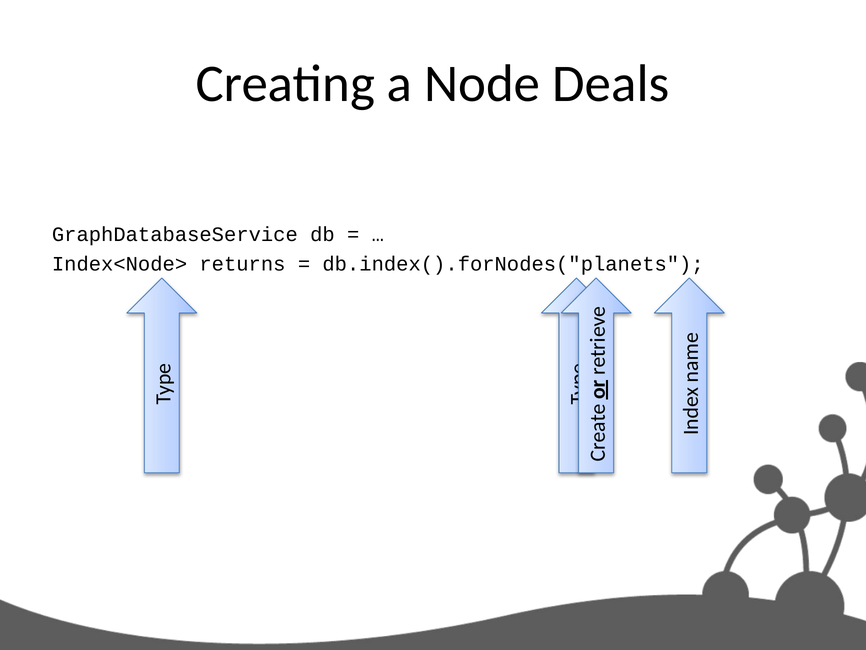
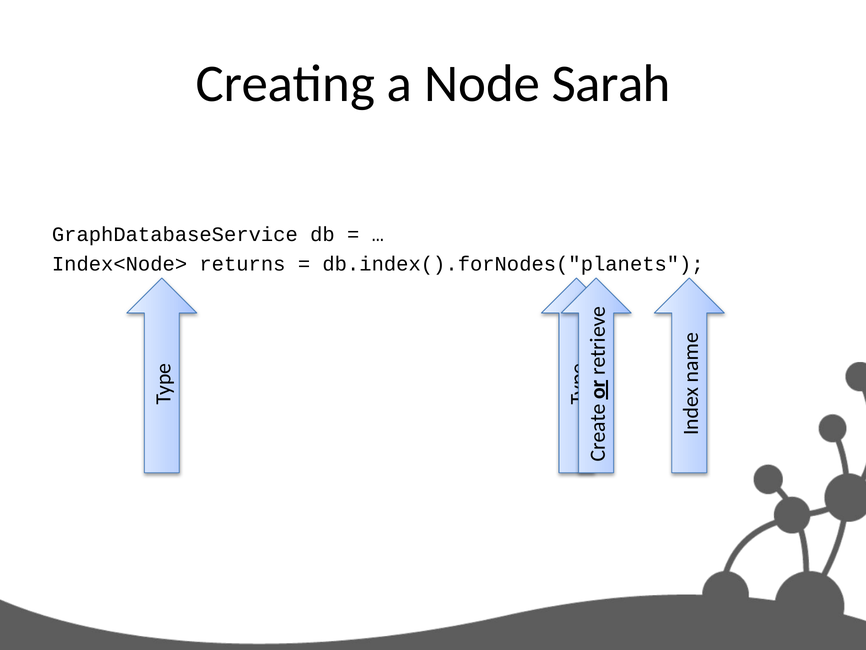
Deals: Deals -> Sarah (611, 84)
